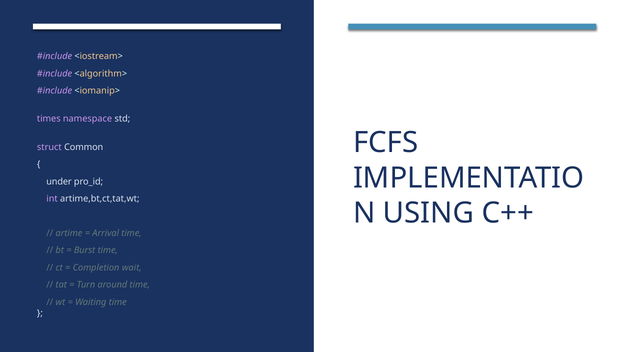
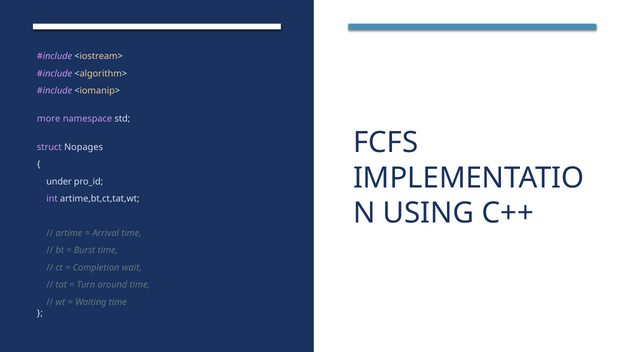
times: times -> more (49, 119)
Common: Common -> Nopages (84, 147)
